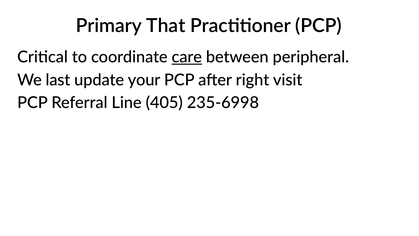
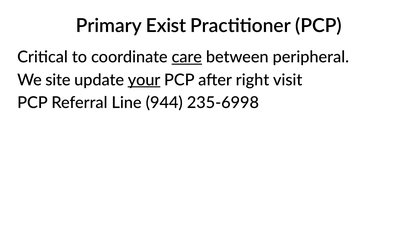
That: That -> Exist (166, 26)
last: last -> site (58, 80)
your underline: none -> present (144, 80)
405: 405 -> 944 (164, 103)
